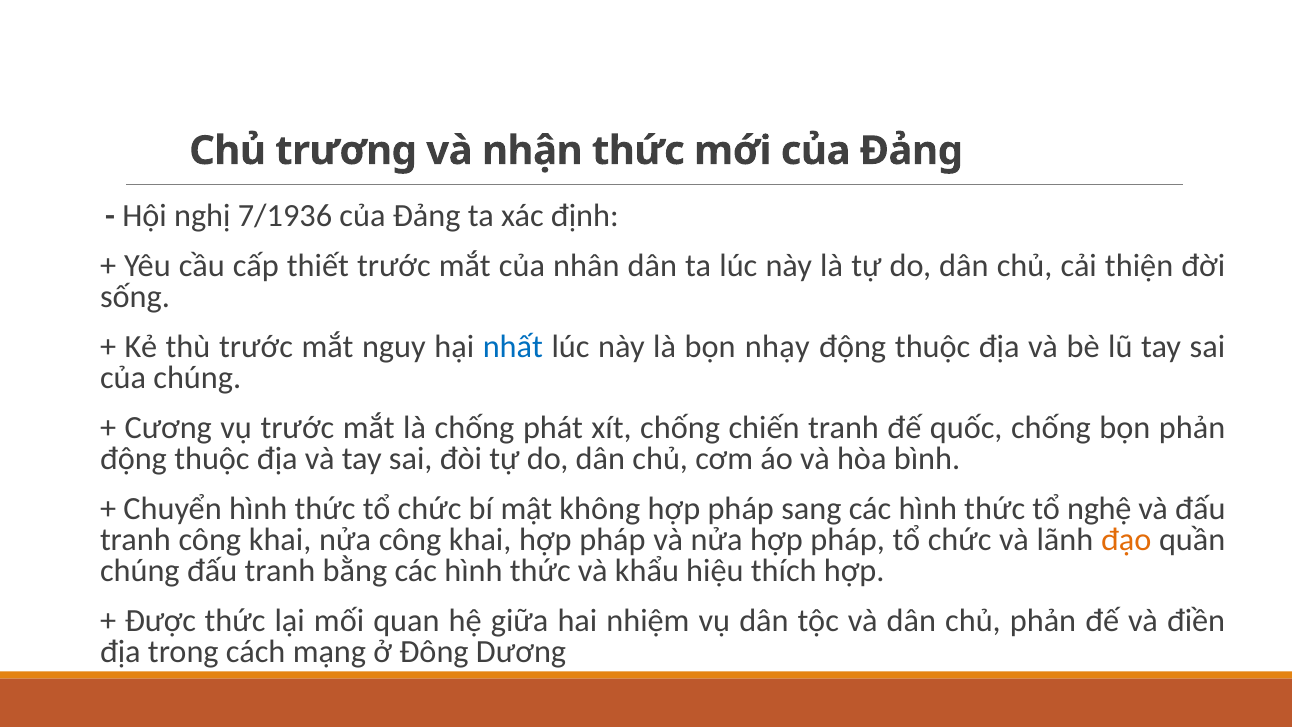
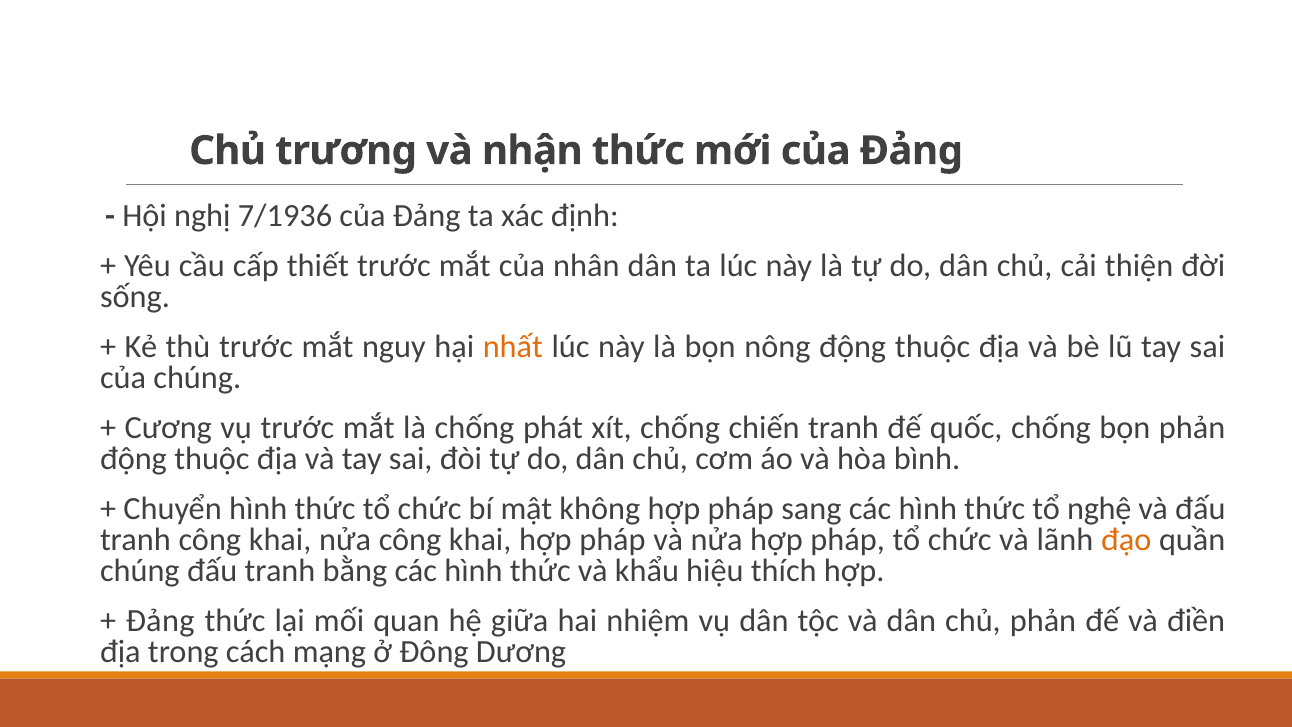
nhất colour: blue -> orange (513, 347)
nhạy: nhạy -> nông (777, 347)
Được: Được -> Đảng (160, 620)
